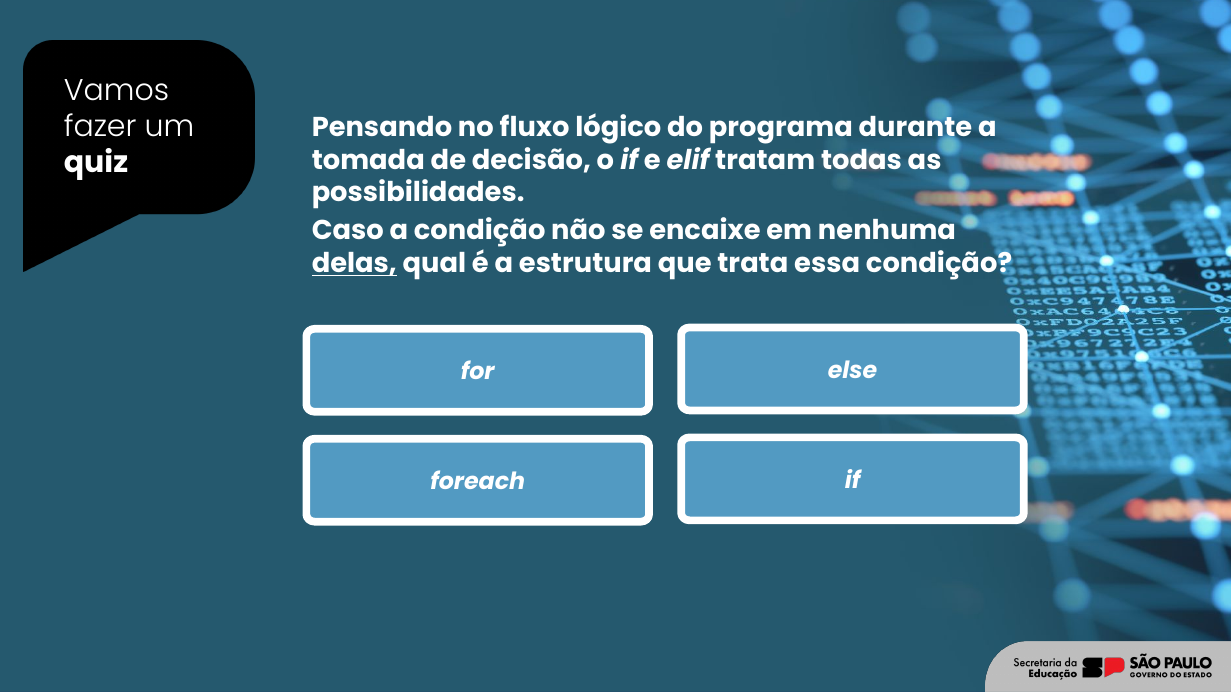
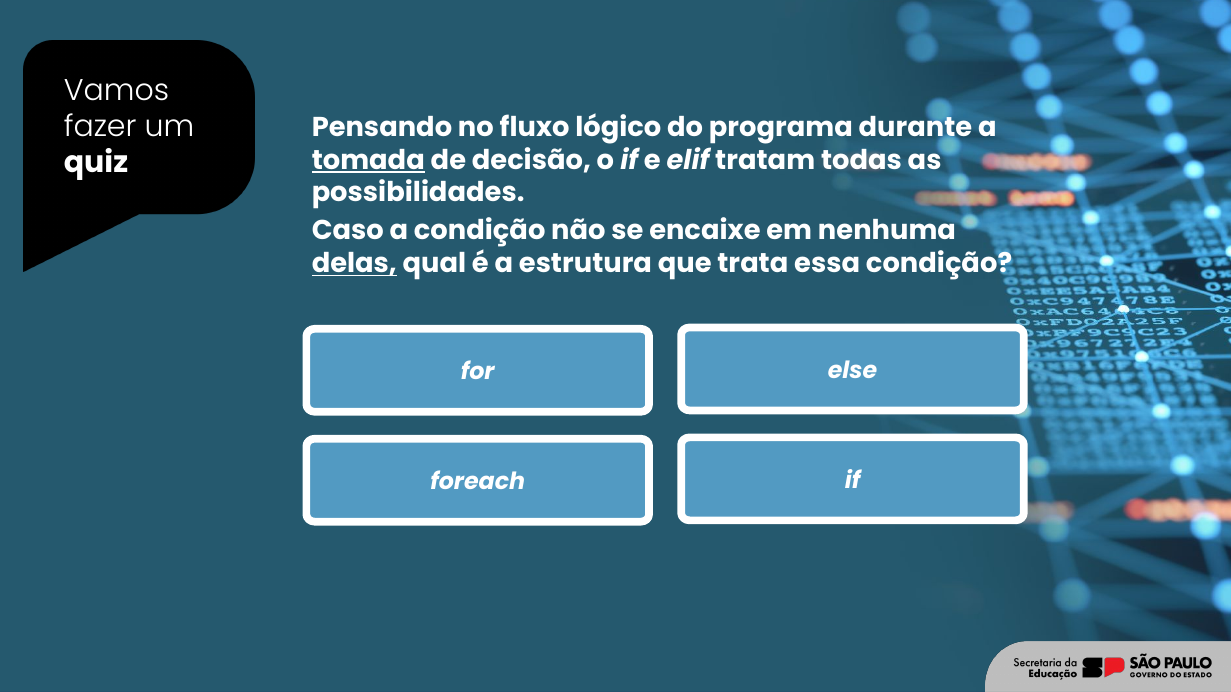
tomada underline: none -> present (368, 160)
